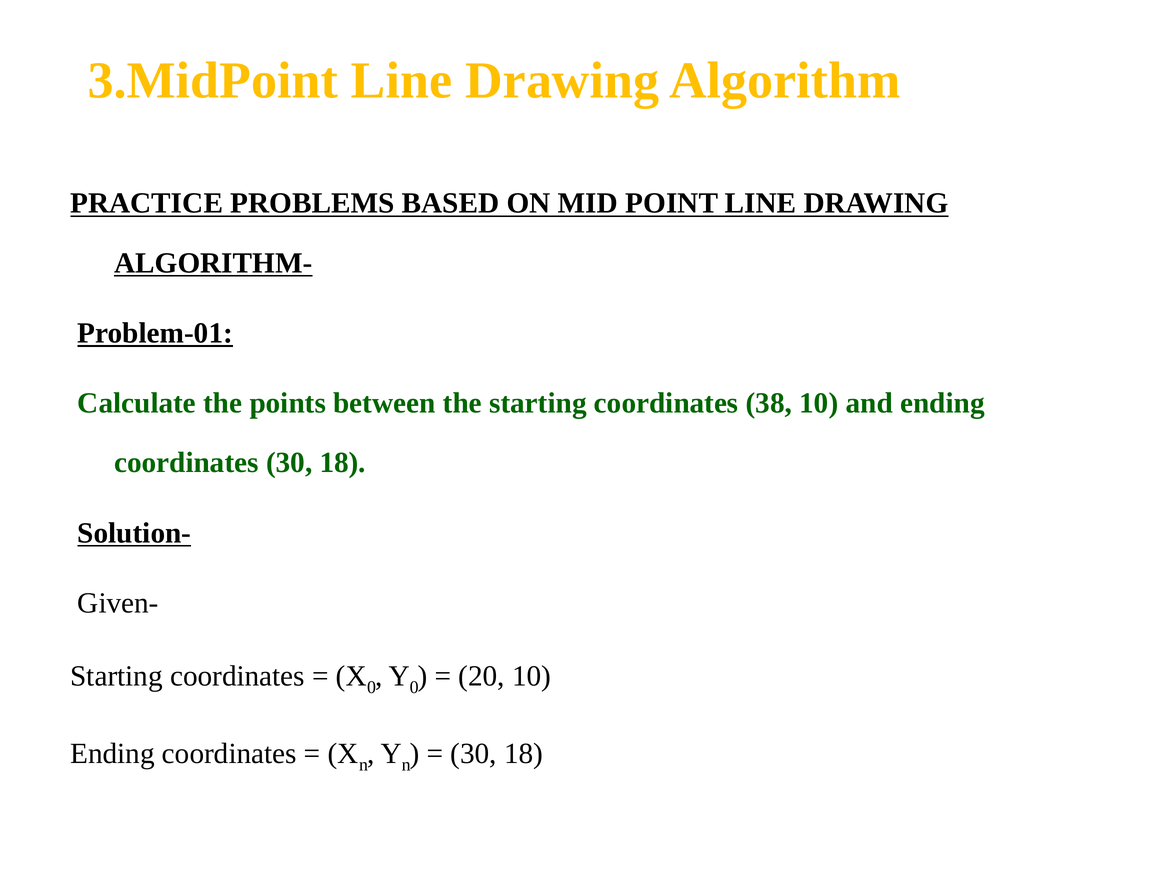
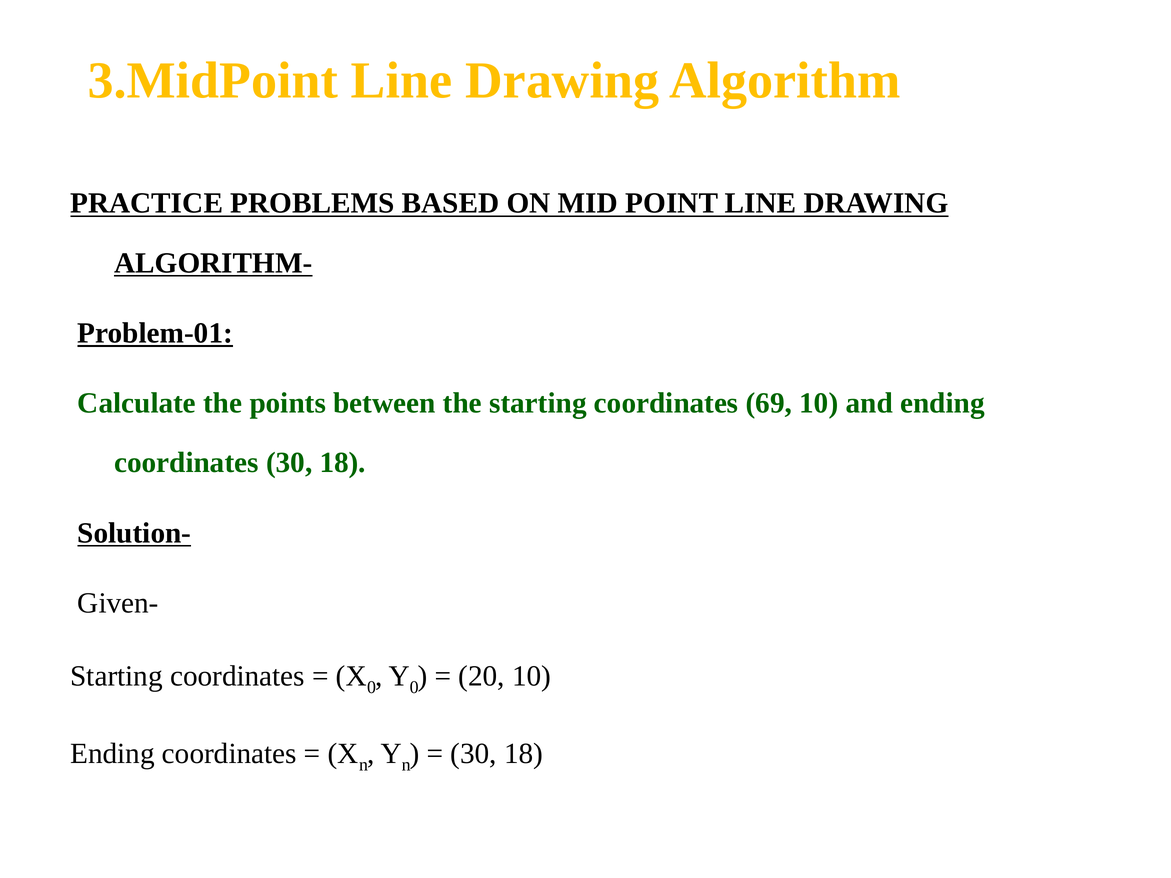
38: 38 -> 69 (769, 403)
